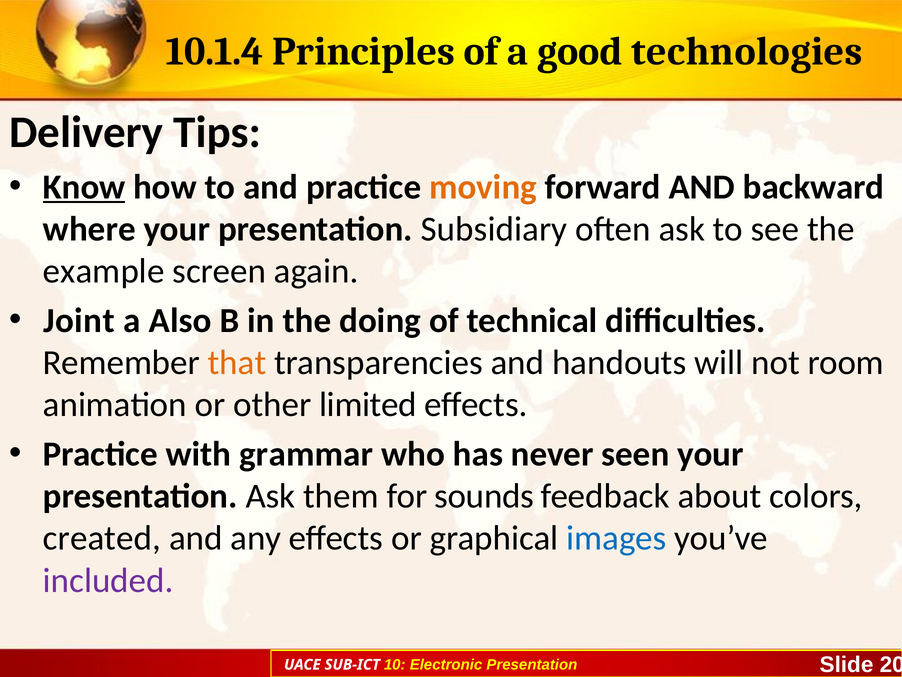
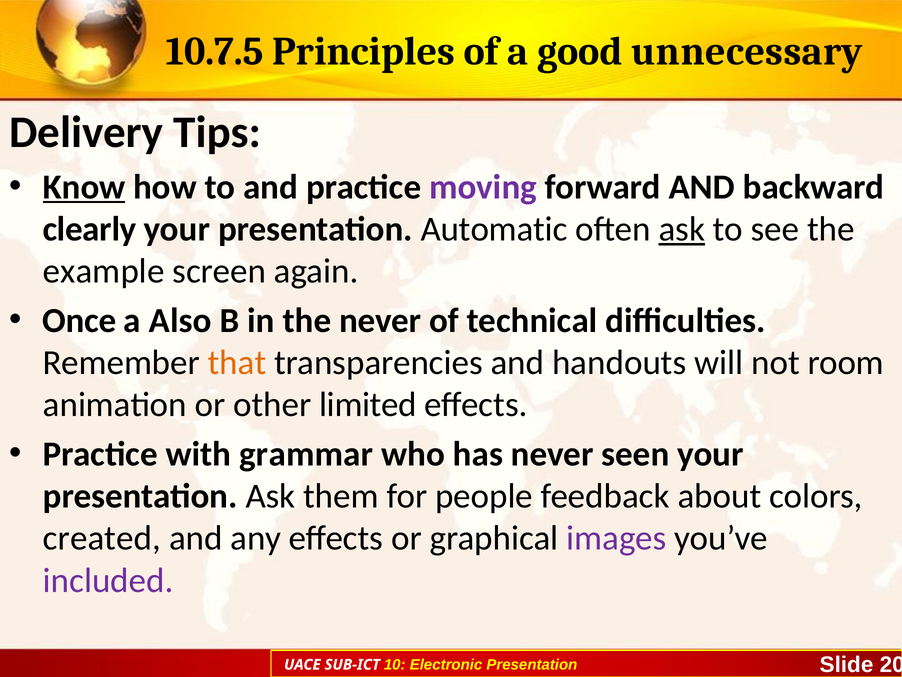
10.1.4: 10.1.4 -> 10.7.5 (215, 52)
technologies: technologies -> unnecessary (747, 52)
moving colour: orange -> purple (483, 187)
where: where -> clearly (89, 229)
Subsidiary: Subsidiary -> Automatic (494, 229)
ask underline: none -> present (682, 229)
Joint: Joint -> Once (79, 320)
the doing: doing -> never (380, 320)
sounds: sounds -> people (484, 496)
images colour: blue -> purple (616, 538)
